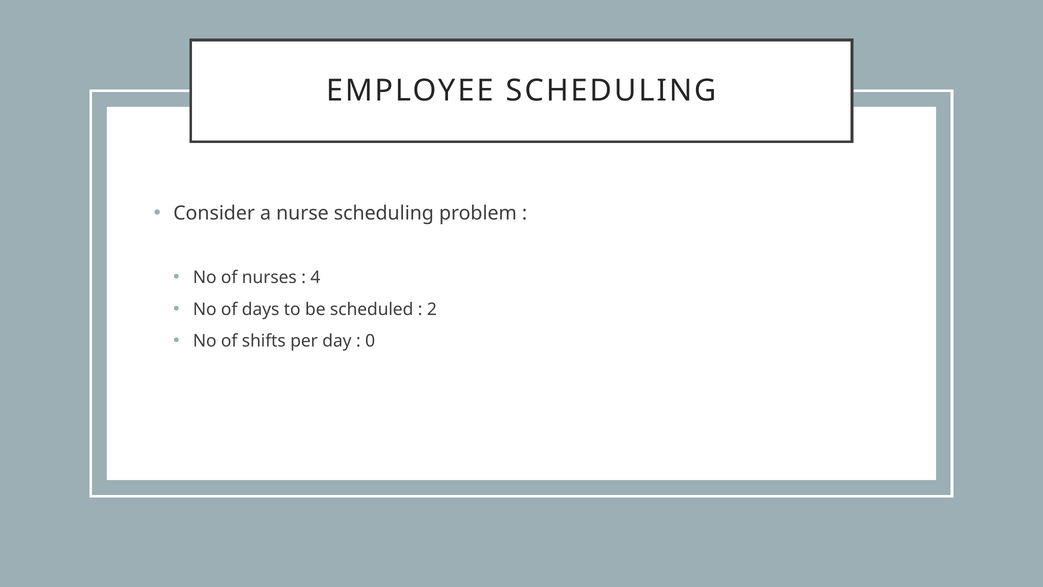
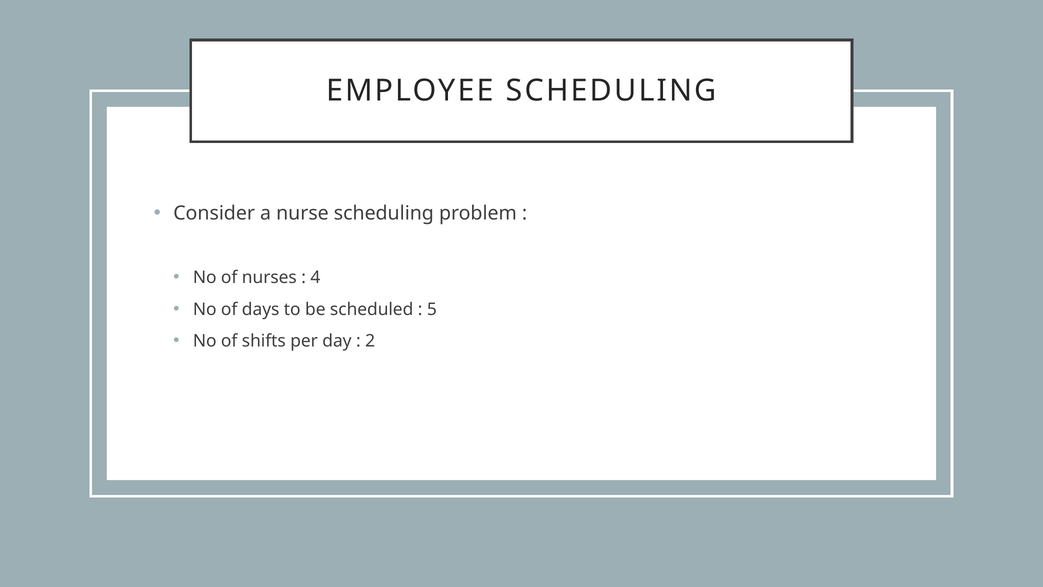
2: 2 -> 5 (432, 309)
0: 0 -> 2 (370, 341)
